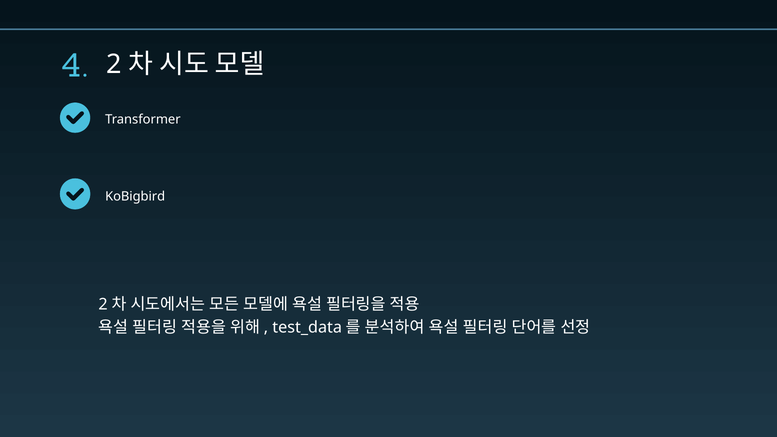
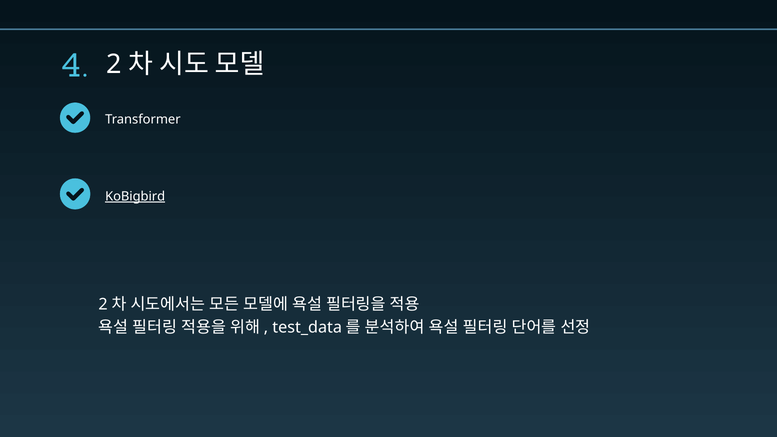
KoBigbird underline: none -> present (135, 196)
